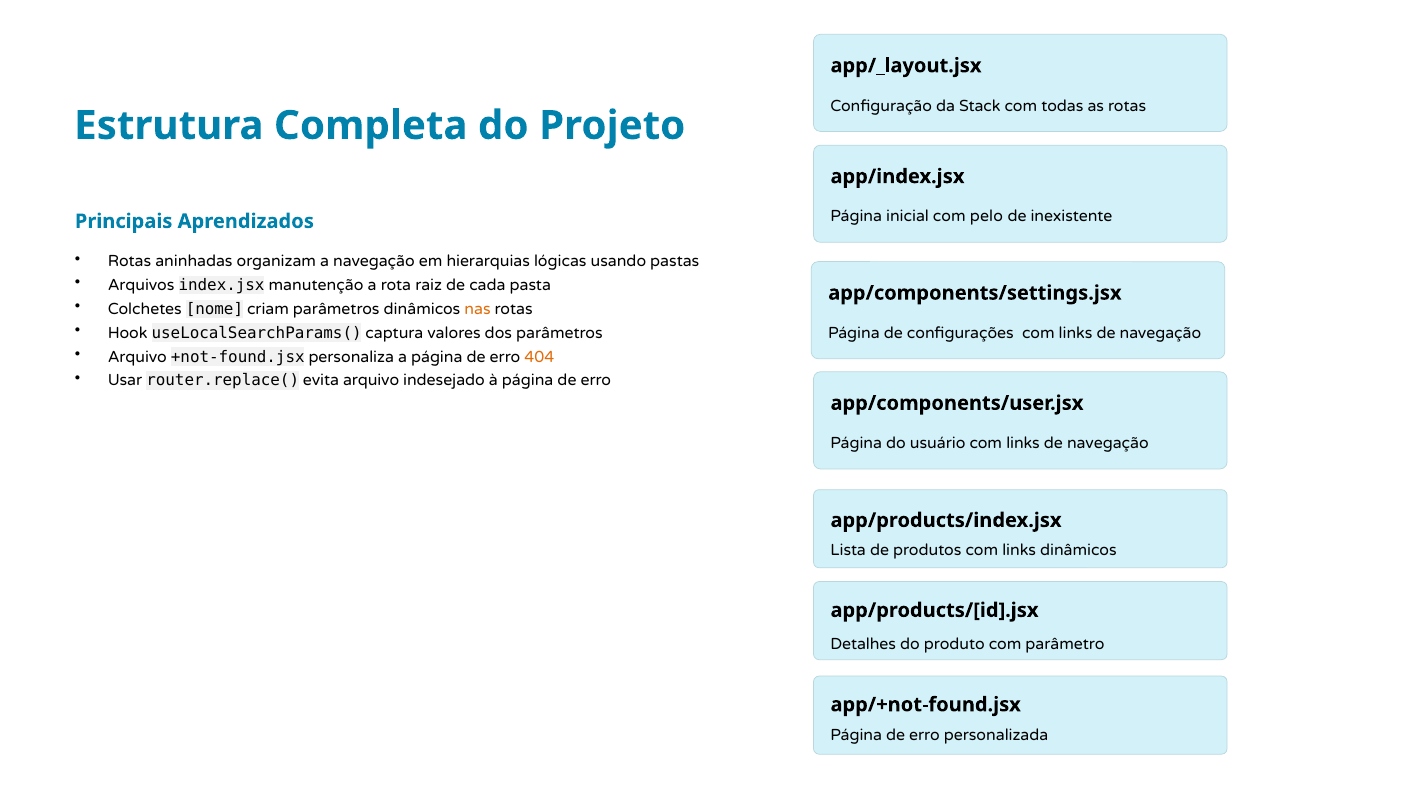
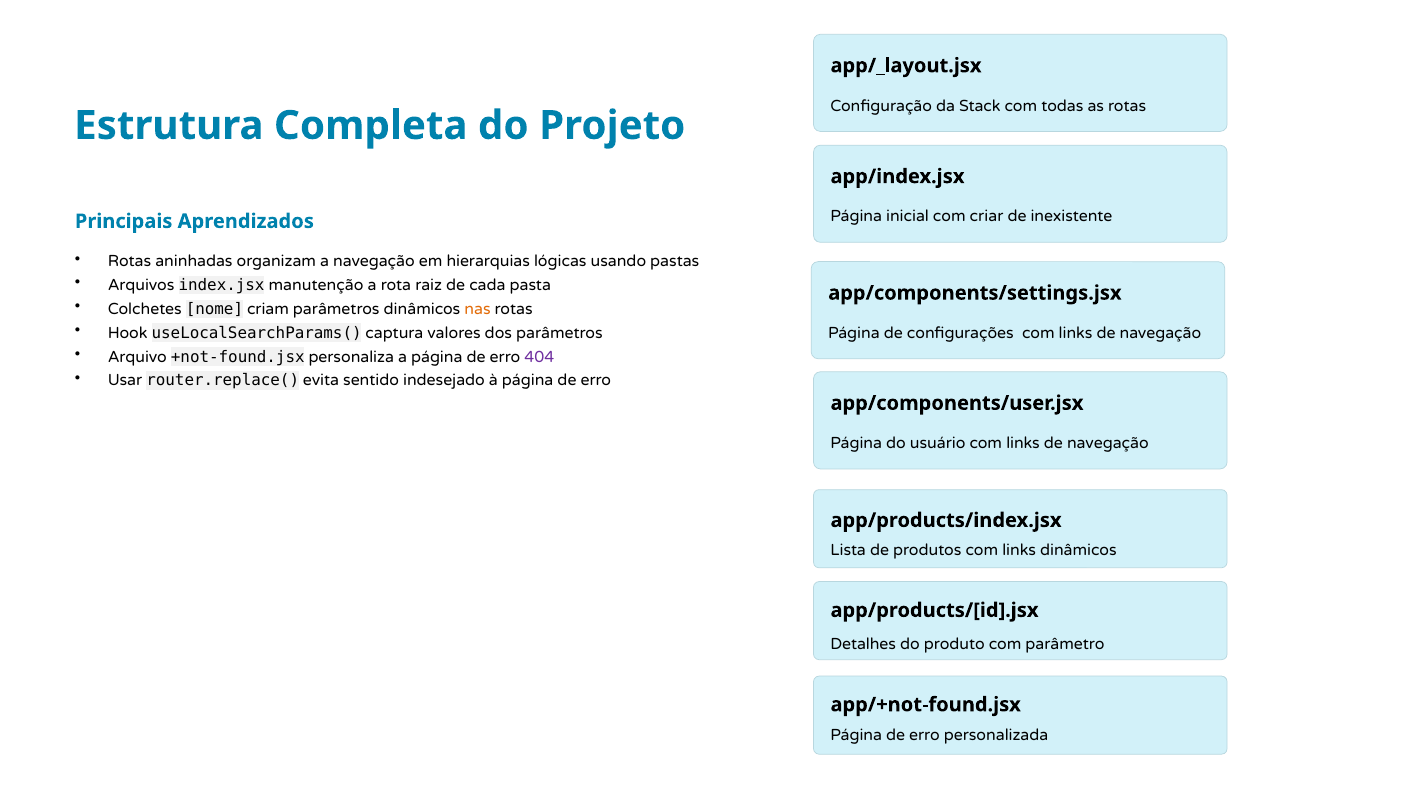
pelo: pelo -> criar (987, 217)
404 colour: orange -> purple (539, 357)
evita arquivo: arquivo -> sentido (371, 381)
